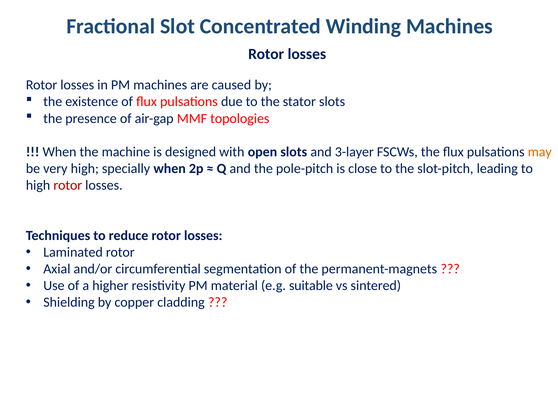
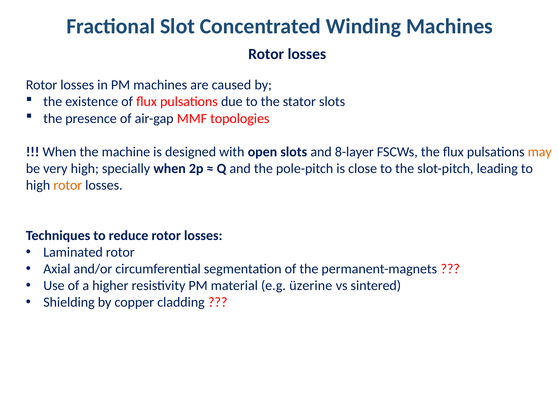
3-layer: 3-layer -> 8-layer (354, 152)
rotor colour: red -> orange (68, 186)
suitable: suitable -> üzerine (311, 286)
